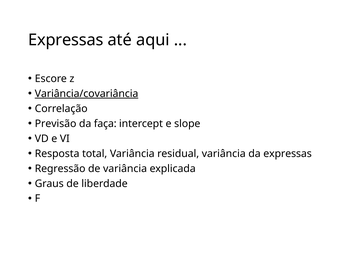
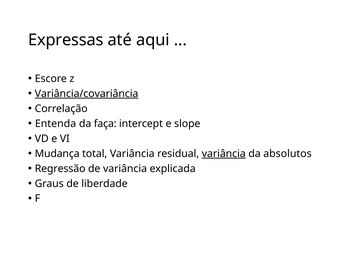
Previsão: Previsão -> Entenda (56, 124)
Resposta: Resposta -> Mudança (57, 153)
variância underline: none -> present (224, 153)
da expressas: expressas -> absolutos (287, 153)
